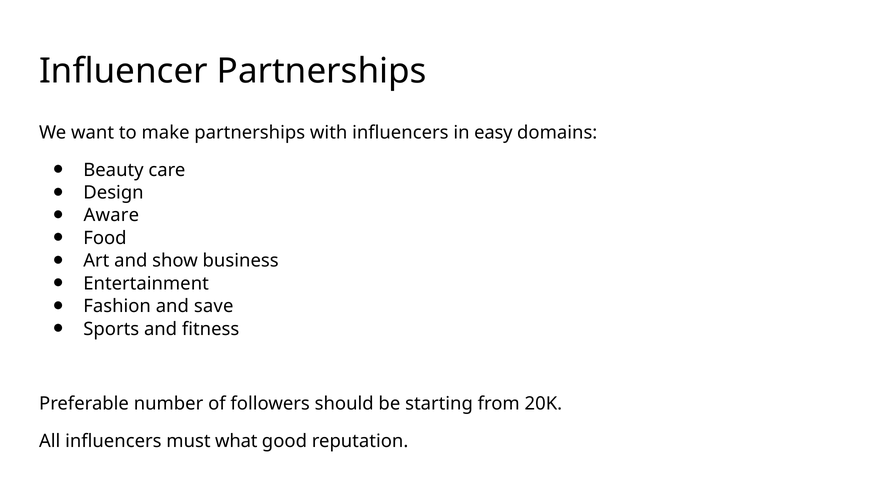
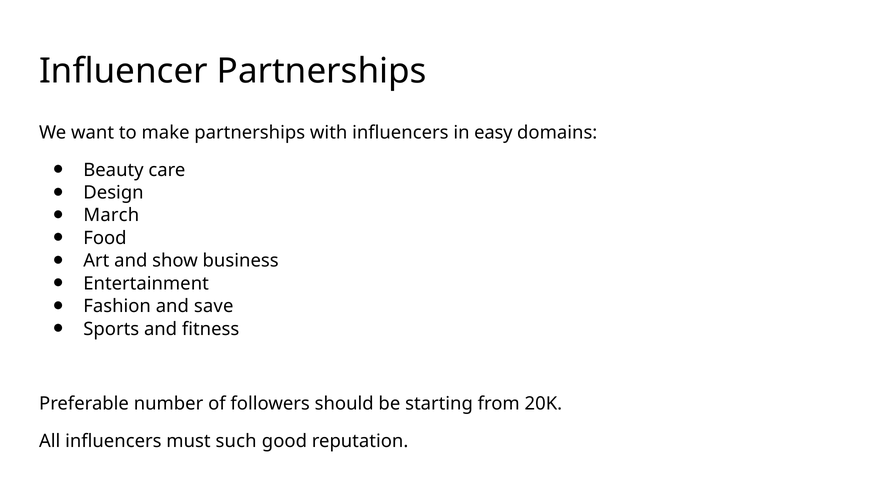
Aware: Aware -> March (111, 216)
what: what -> such (236, 442)
